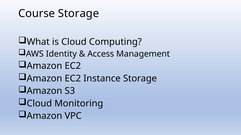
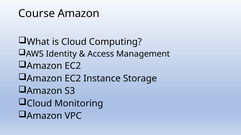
Course Storage: Storage -> Amazon (79, 14)
